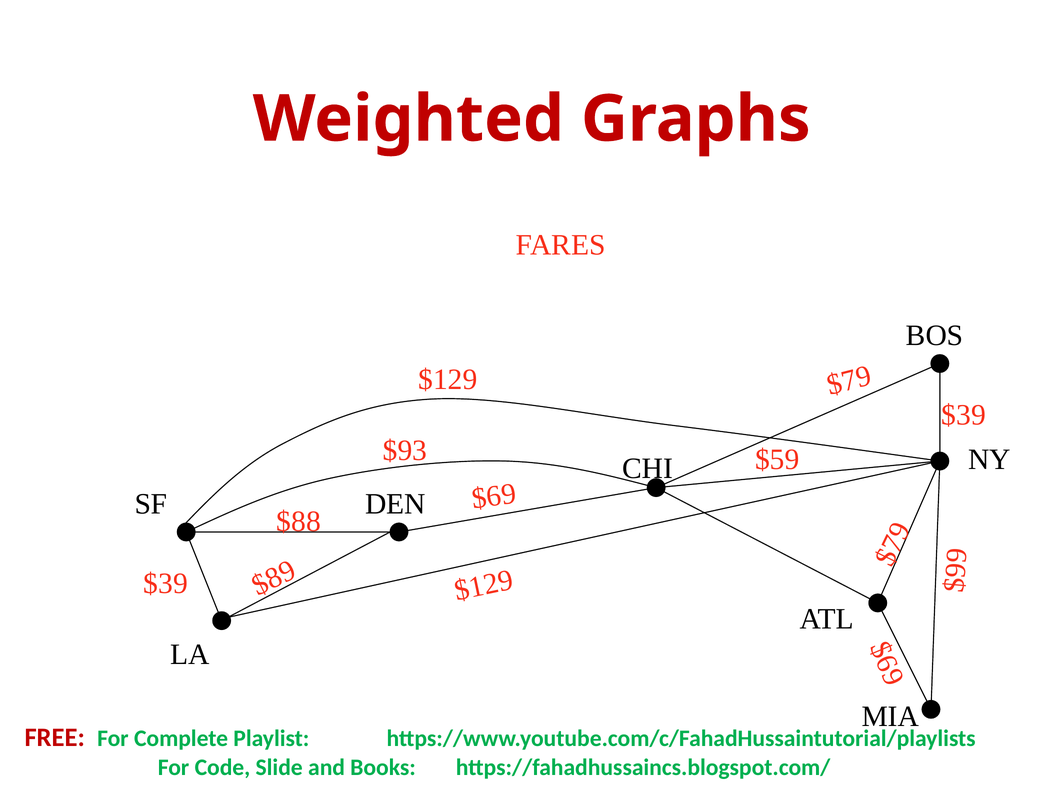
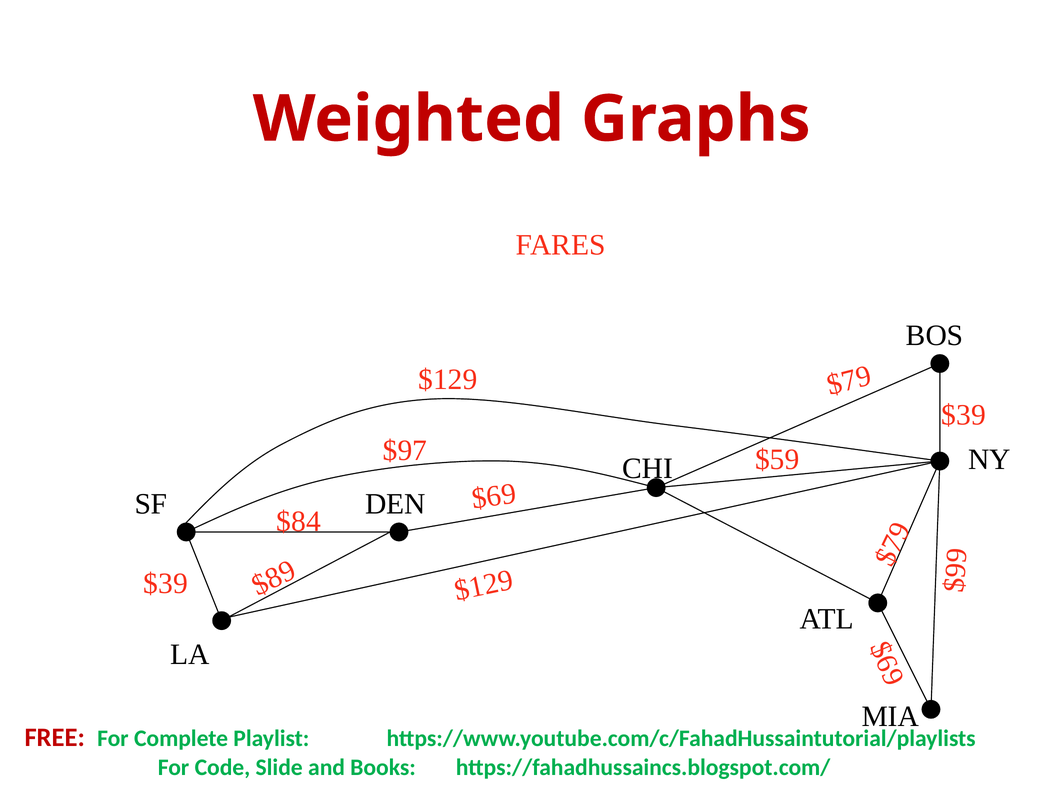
$93: $93 -> $97 (405, 451)
$88: $88 -> $84 (299, 522)
